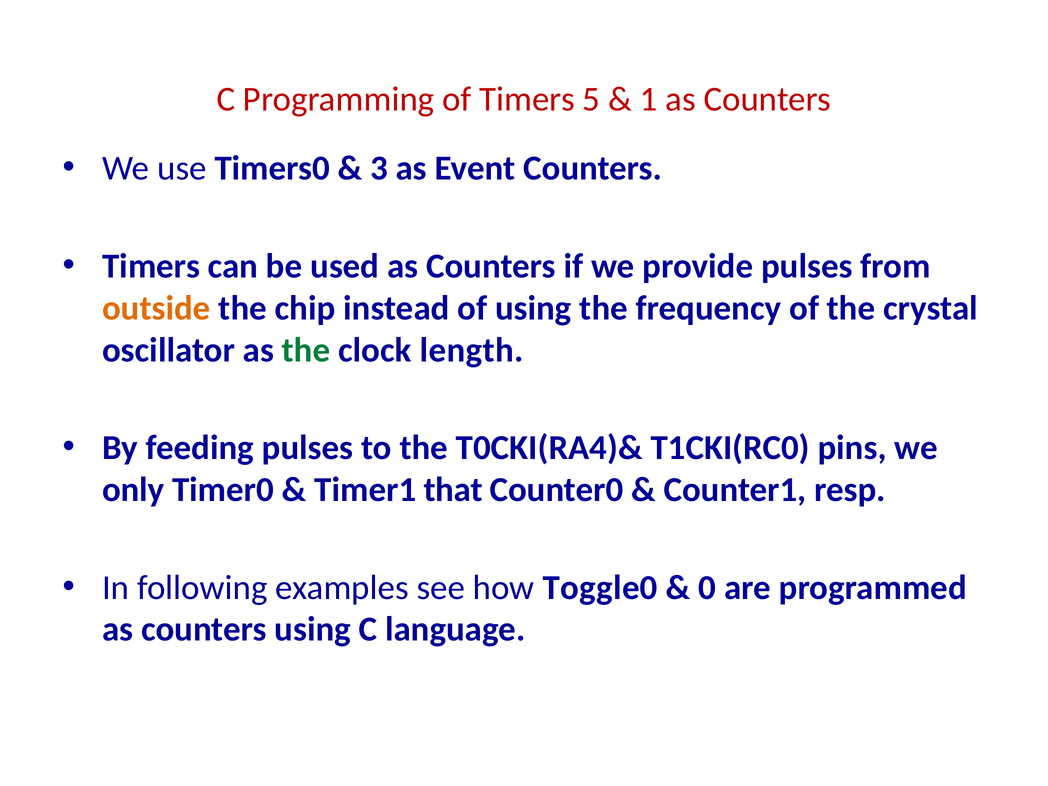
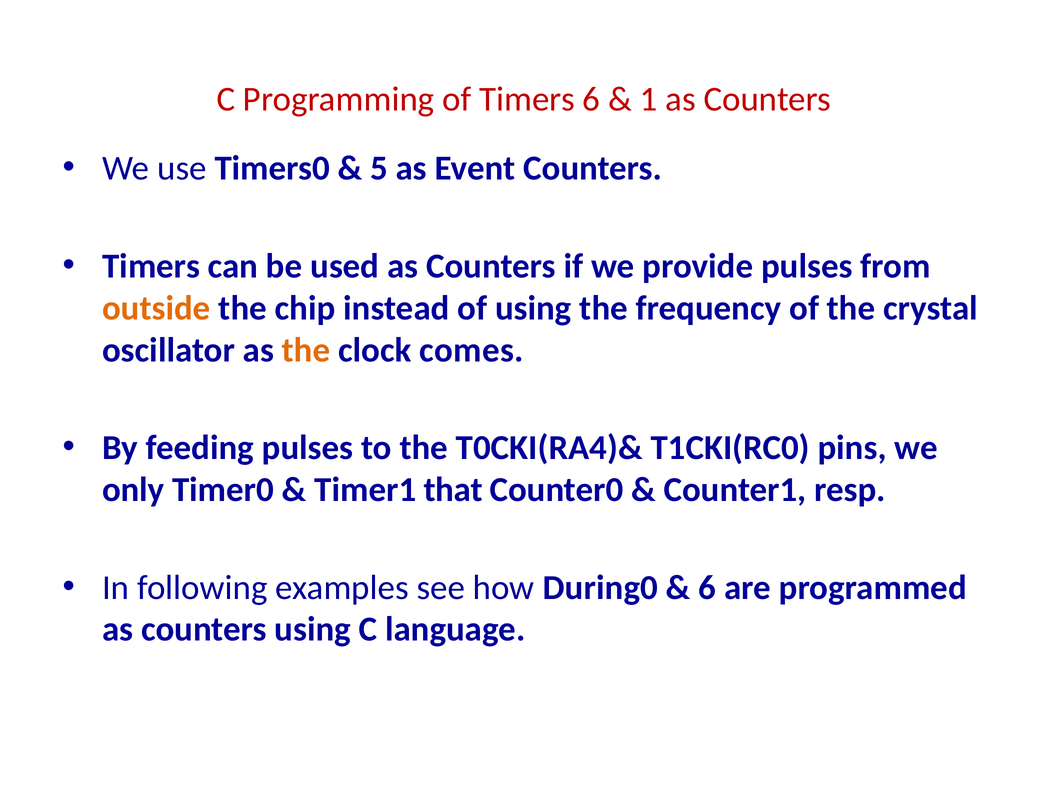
Timers 5: 5 -> 6 (591, 99)
3: 3 -> 5 (379, 168)
the colour: green -> orange (306, 350)
length: length -> comes (472, 350)
Toggle0: Toggle0 -> During0 (600, 588)
0: 0 -> 6 (707, 588)
